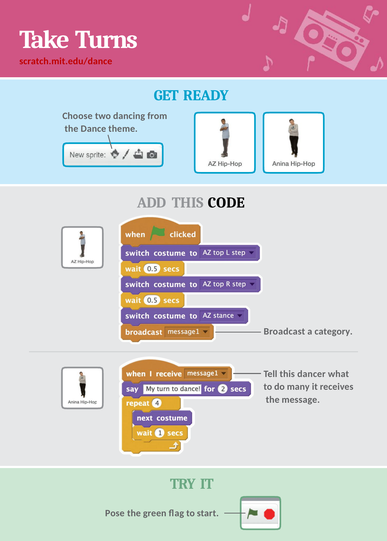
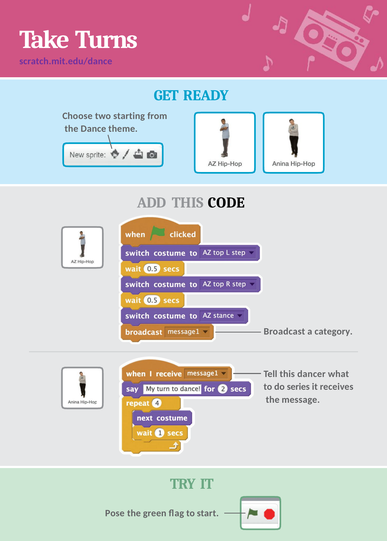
scratch.mit.edu/dance colour: red -> purple (66, 61)
dancing: dancing -> starting (129, 116)
many: many -> series (298, 387)
